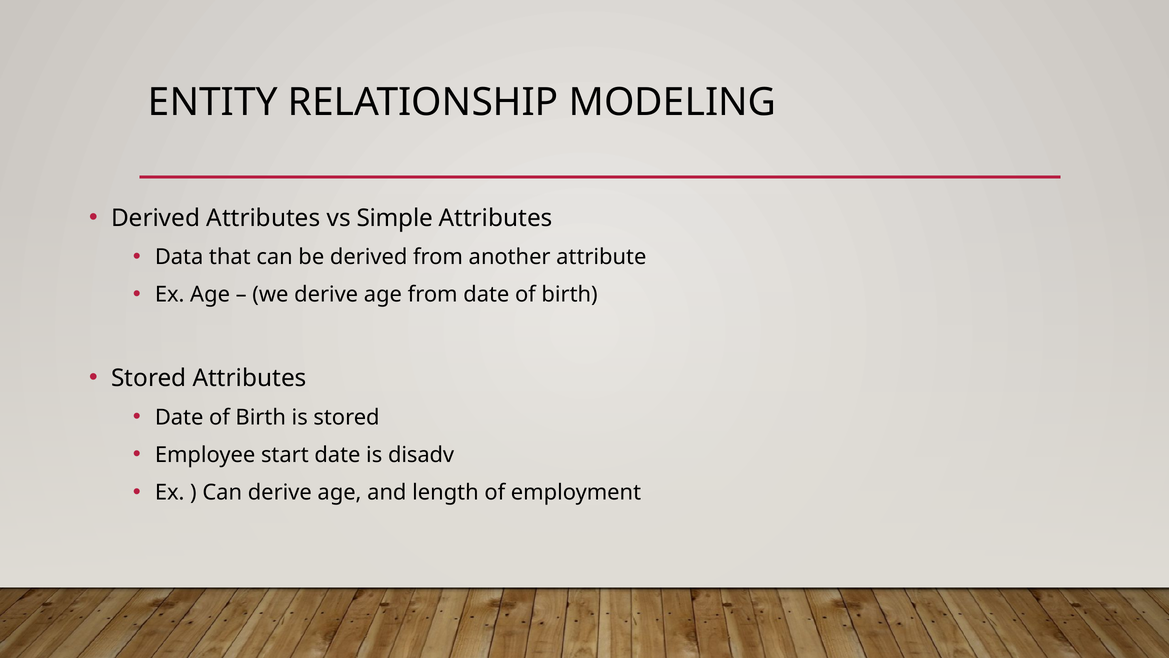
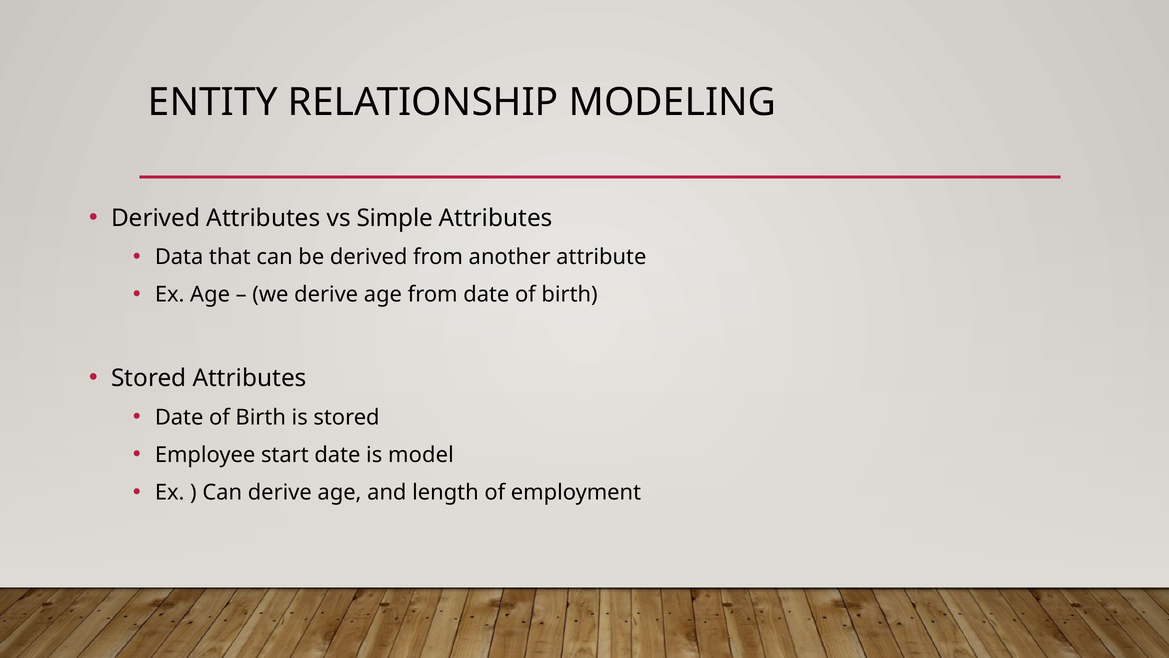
disadv: disadv -> model (421, 455)
